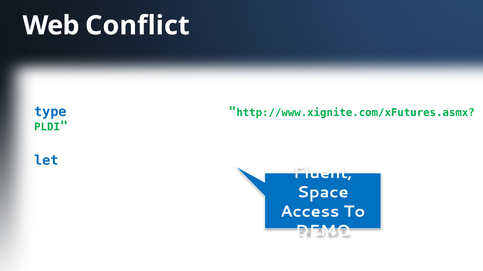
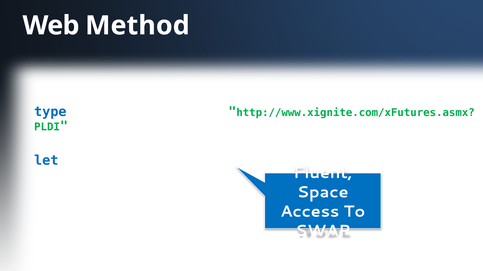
Conflict: Conflict -> Method (137, 26)
DEMO: DEMO -> SWAP (323, 231)
